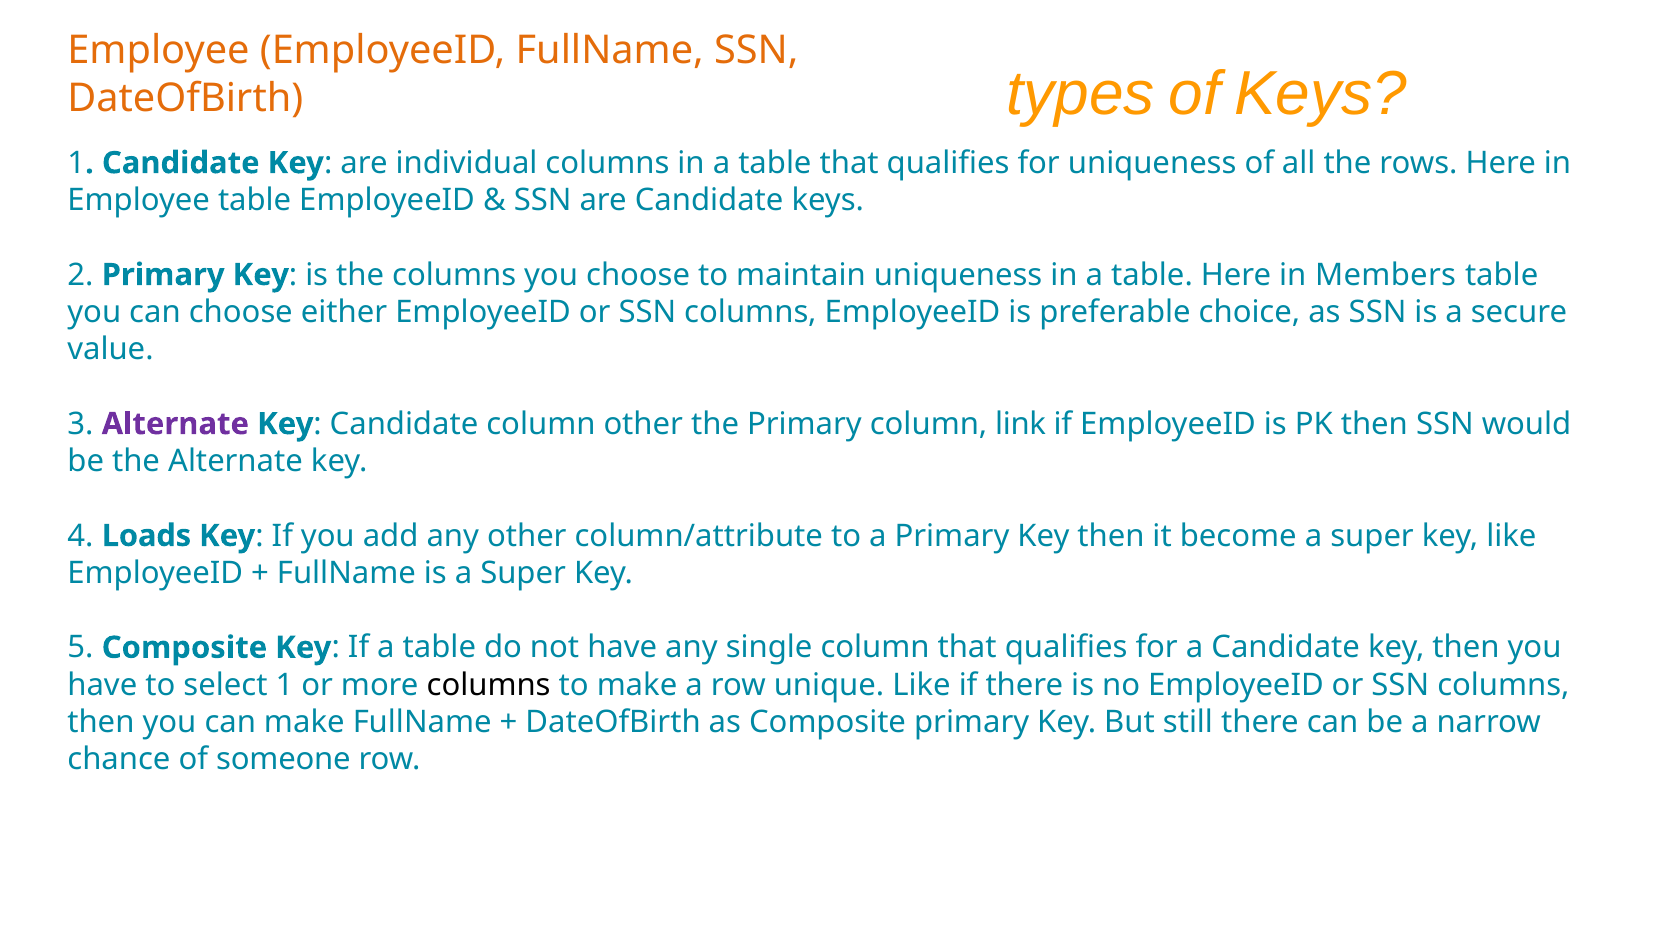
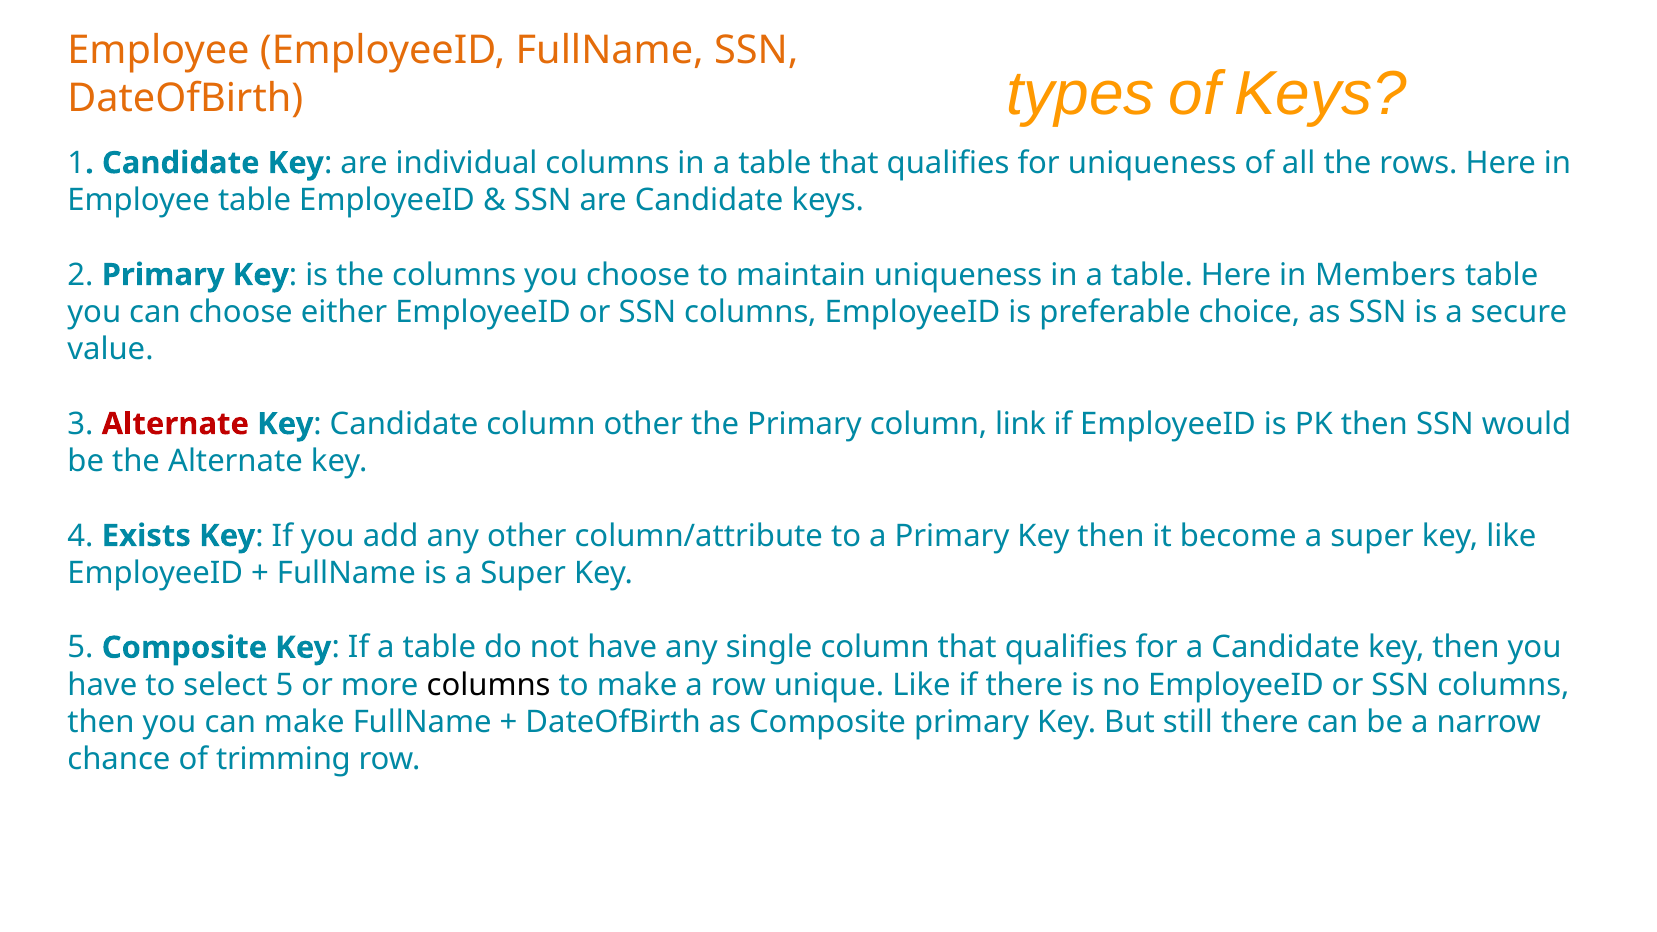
Alternate colour: purple -> red (175, 424)
Loads: Loads -> Exists (146, 536)
select 1: 1 -> 5 (284, 685)
someone: someone -> trimming (283, 760)
